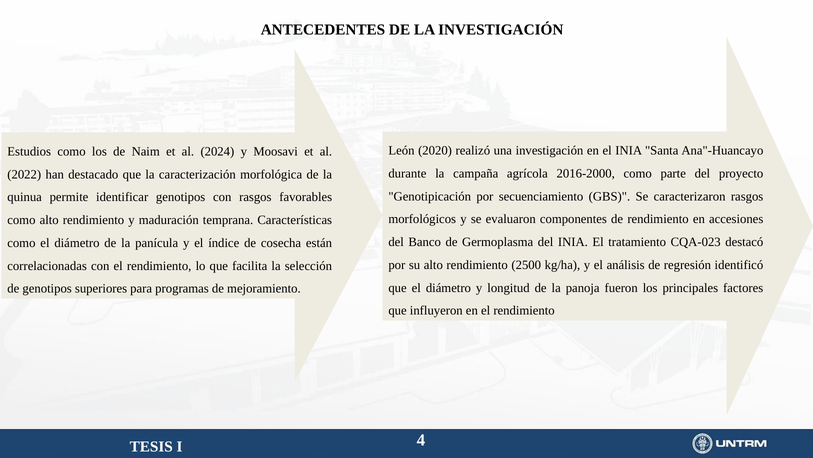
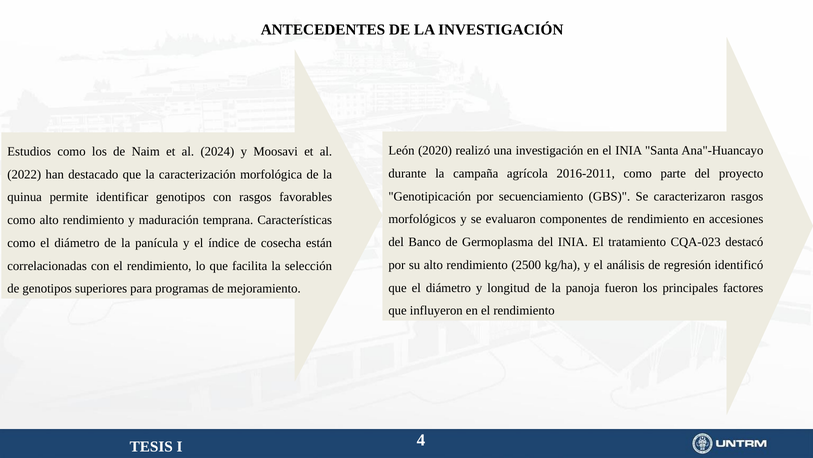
2016-2000: 2016-2000 -> 2016-2011 (586, 173)
